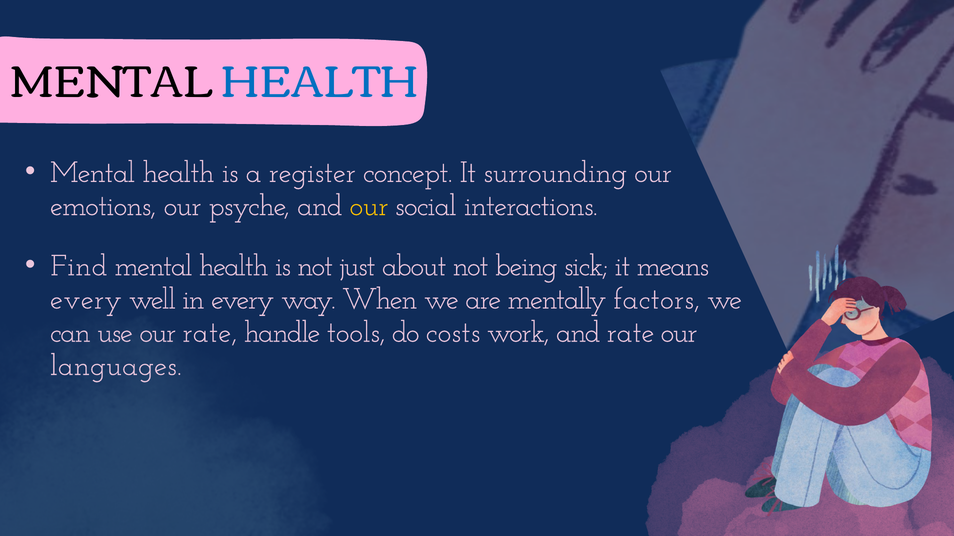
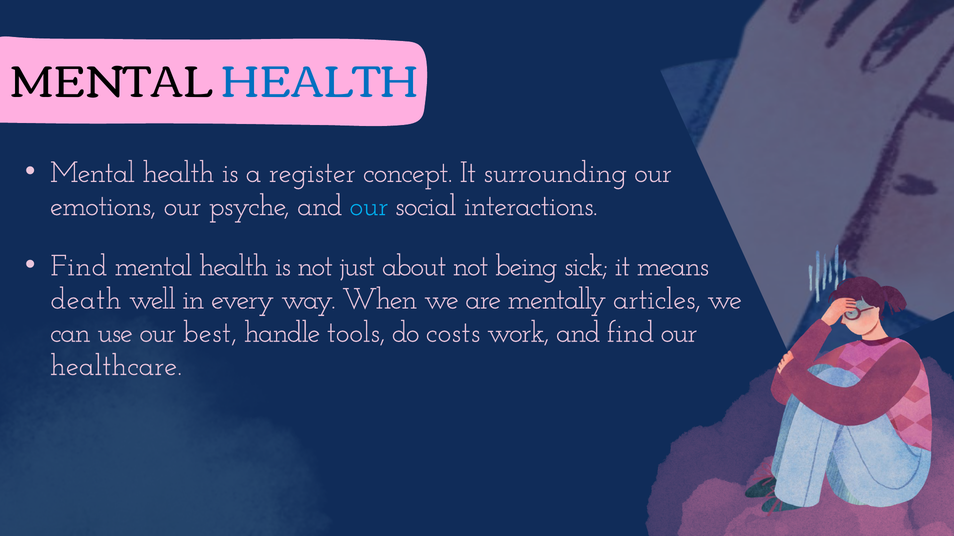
our colour: yellow -> light blue (369, 206)
every: every -> death (86, 299)
factors: factors -> articles (657, 299)
our rate: rate -> best (210, 332)
and rate: rate -> find (631, 332)
languages: languages -> healthcare (116, 366)
